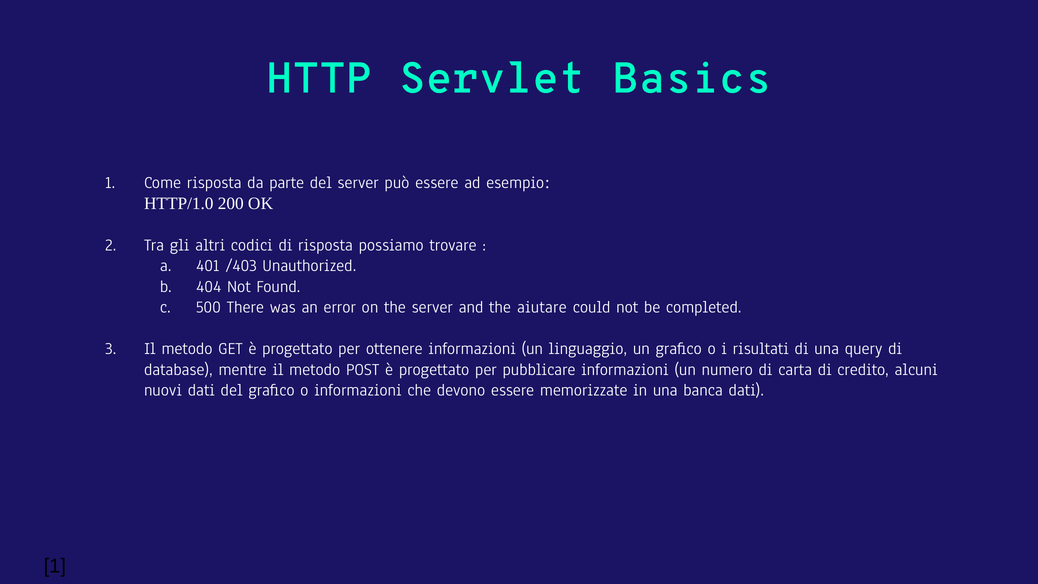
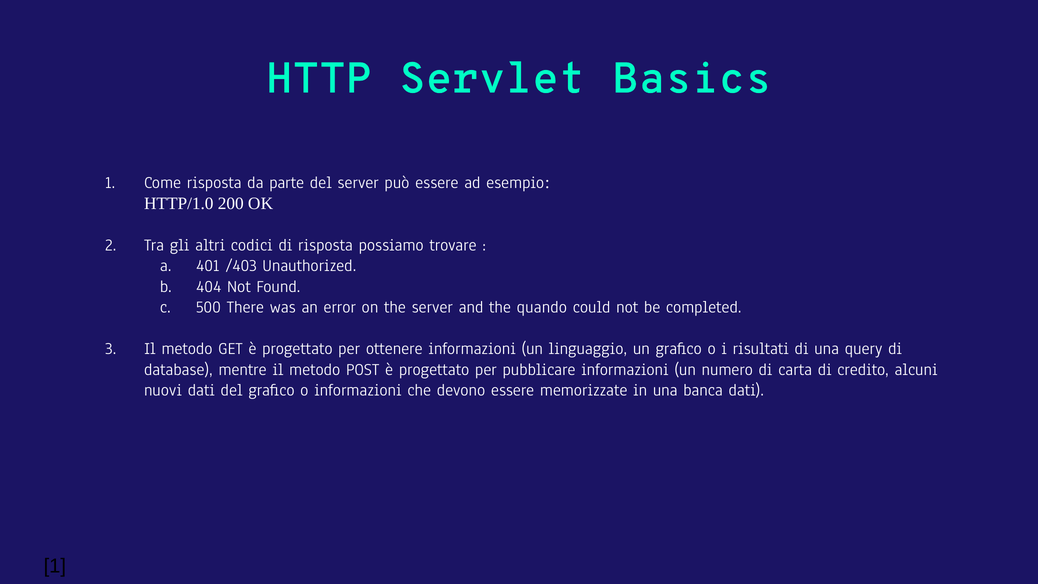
aiutare: aiutare -> quando (542, 307)
